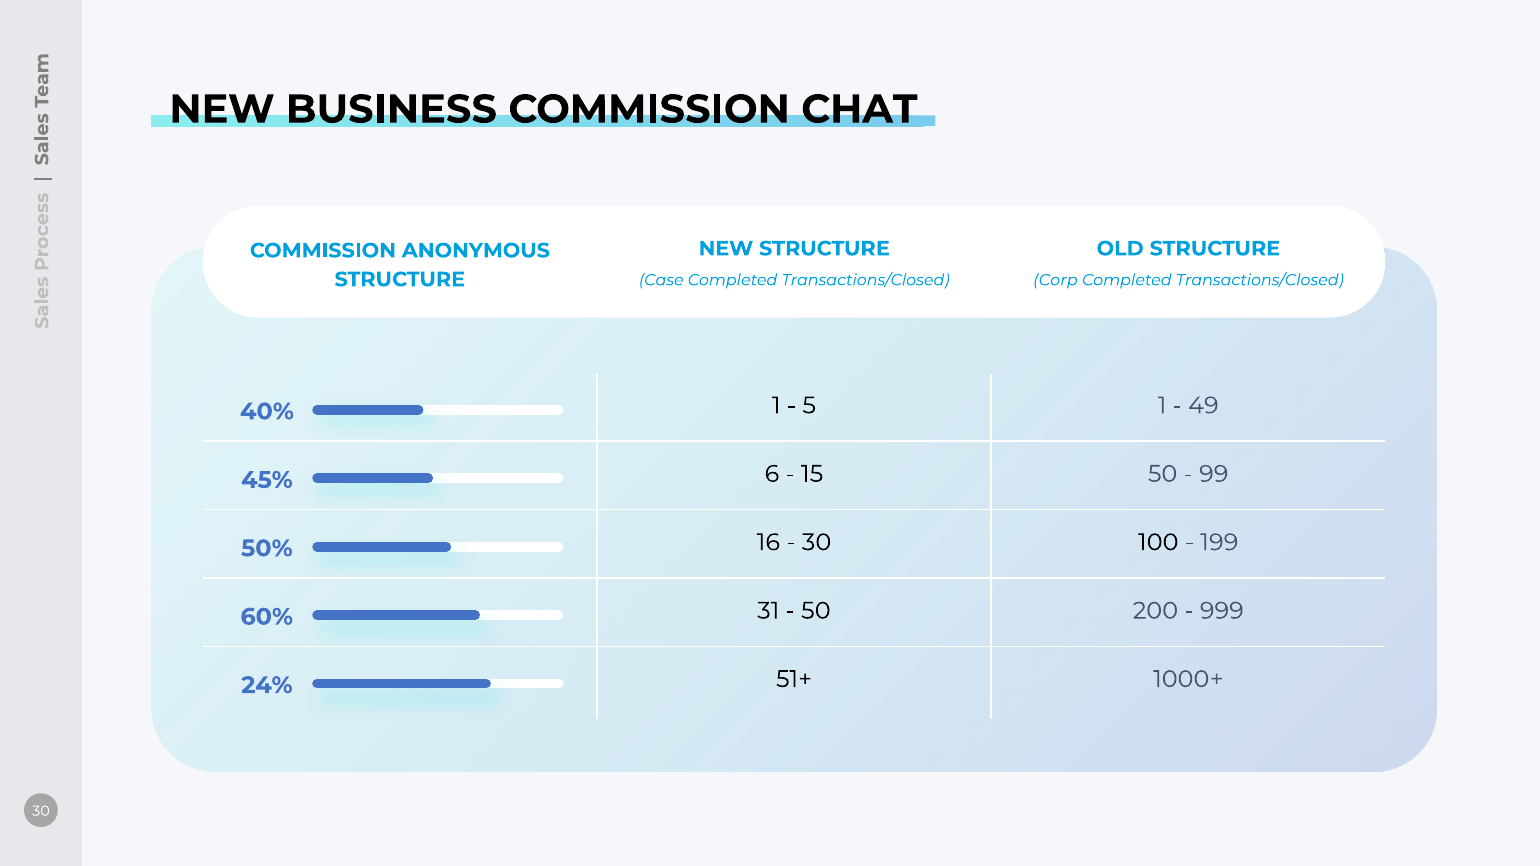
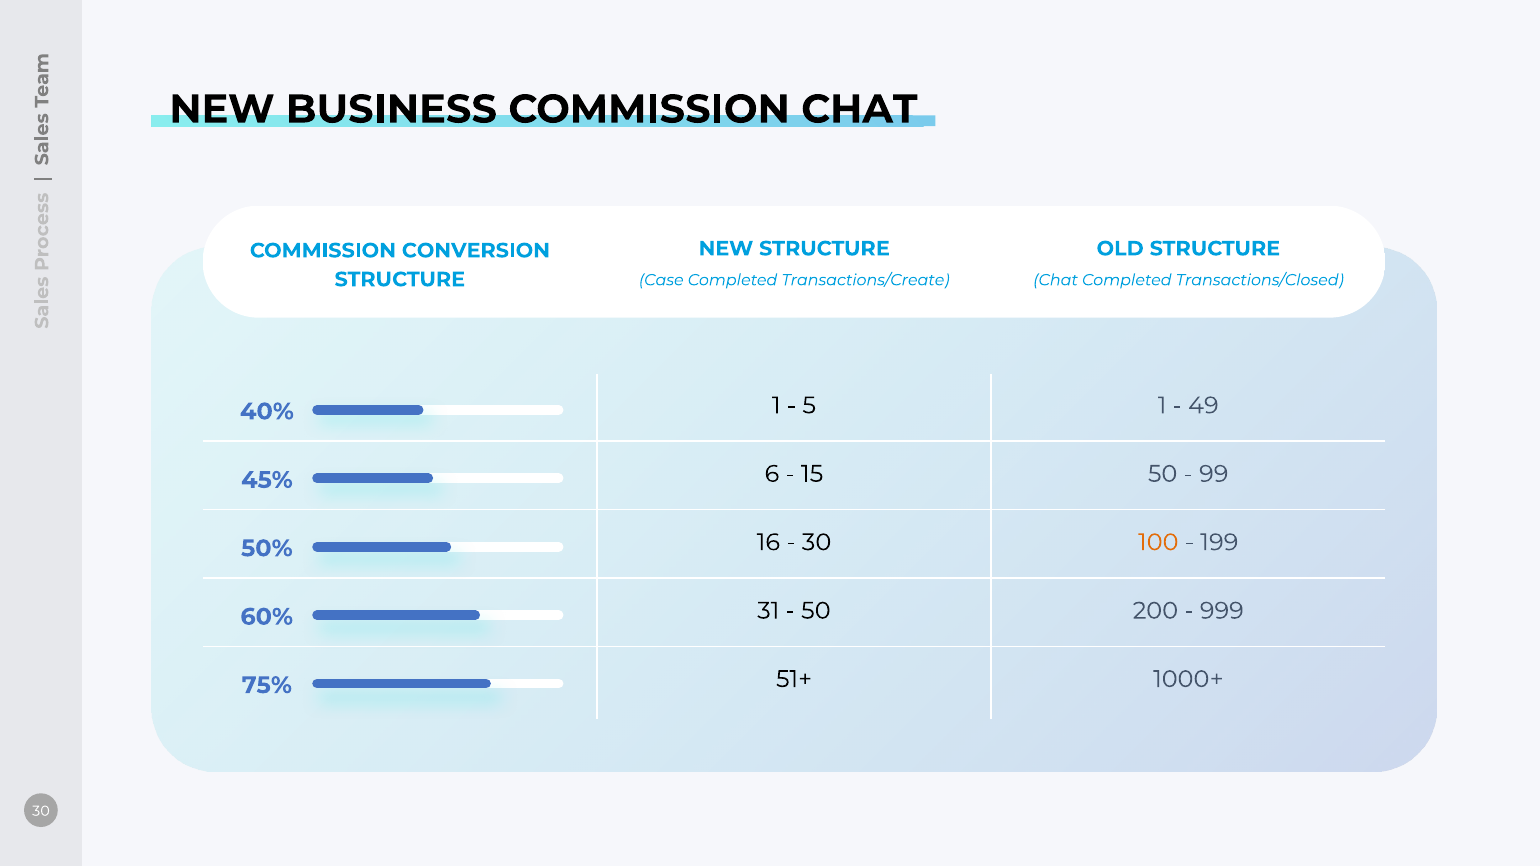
ANONYMOUS: ANONYMOUS -> CONVERSION (476, 251)
Transactions/Closed: Transactions/Closed -> Transactions/Create (866, 280)
Corp: Corp -> Chat (1056, 280)
100 colour: black -> orange (1158, 542)
24%: 24% -> 75% (267, 685)
